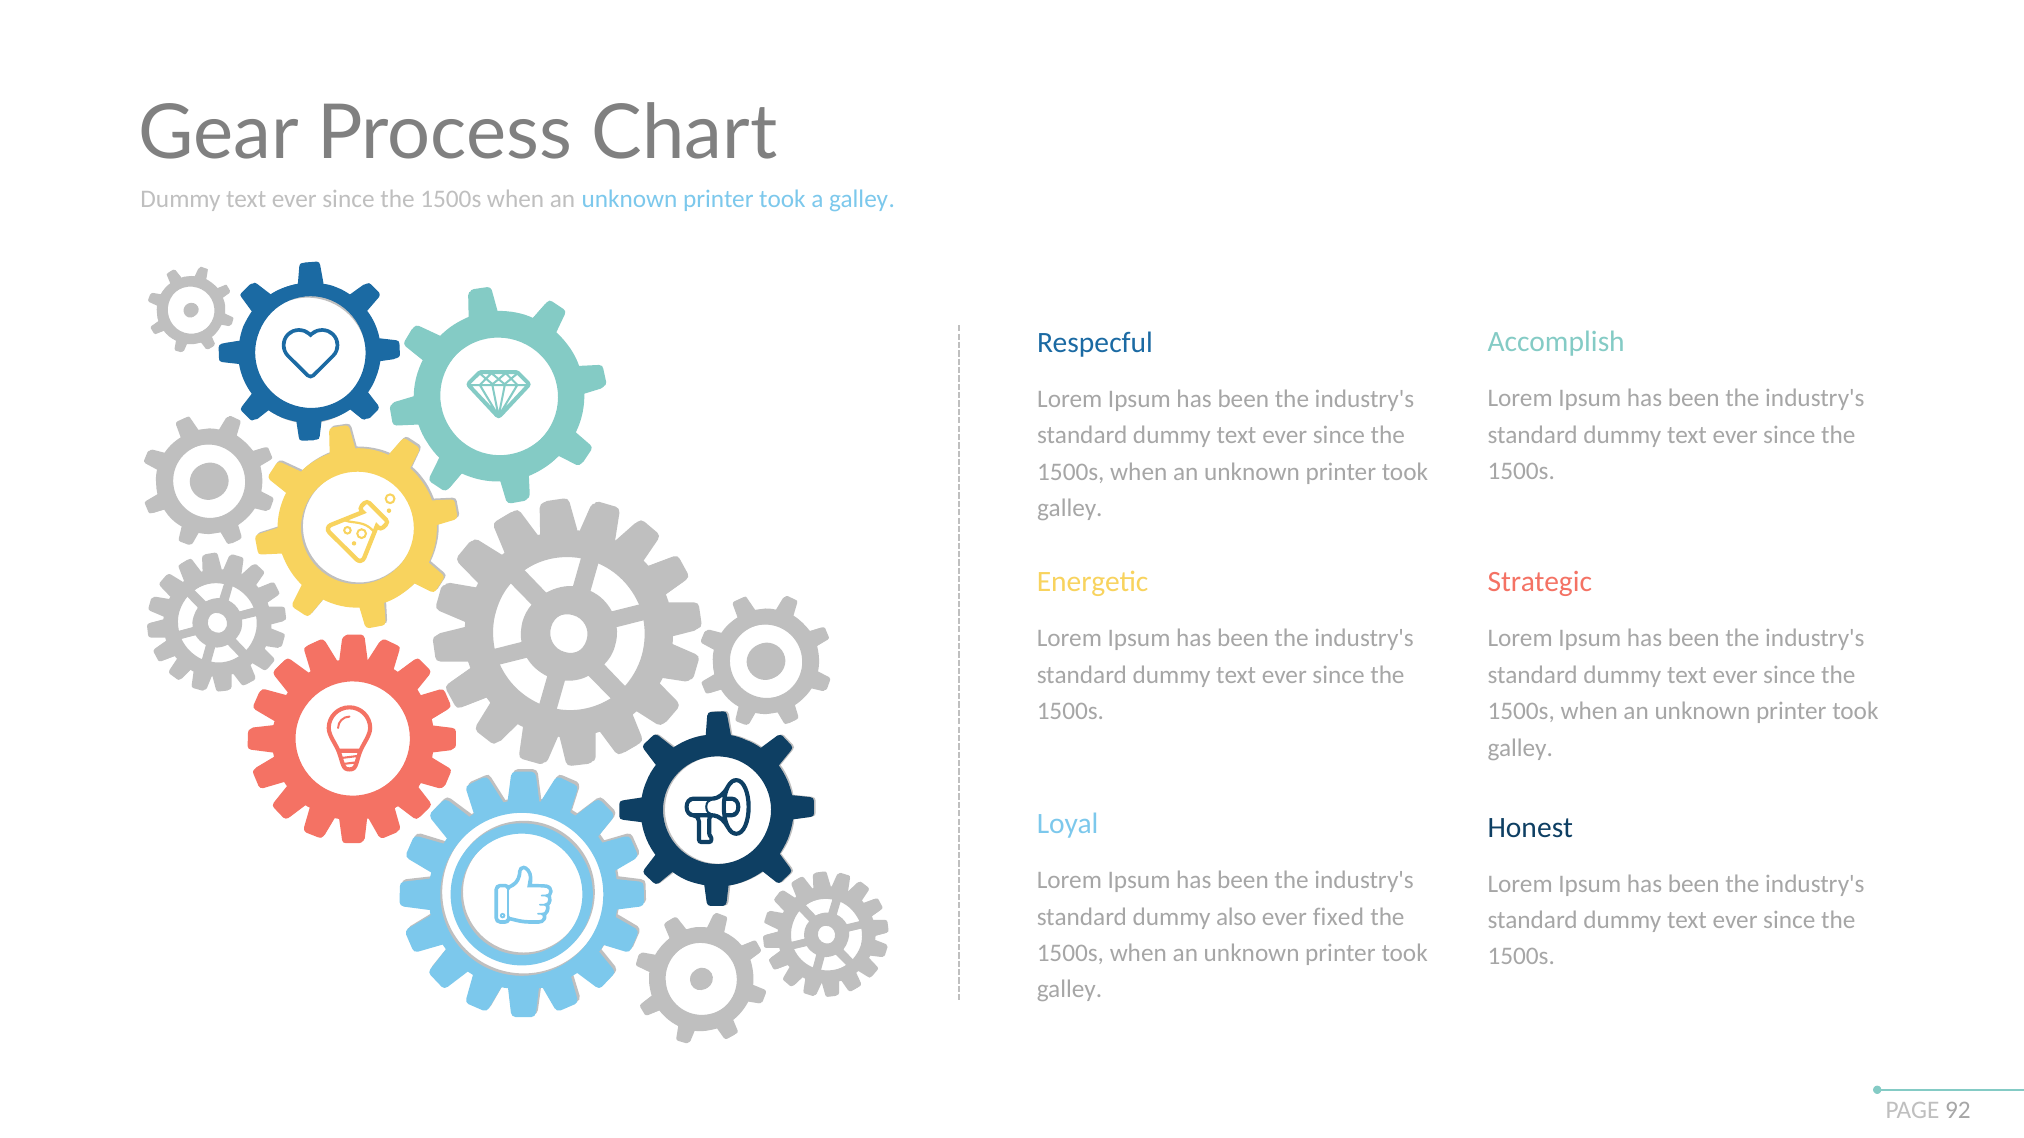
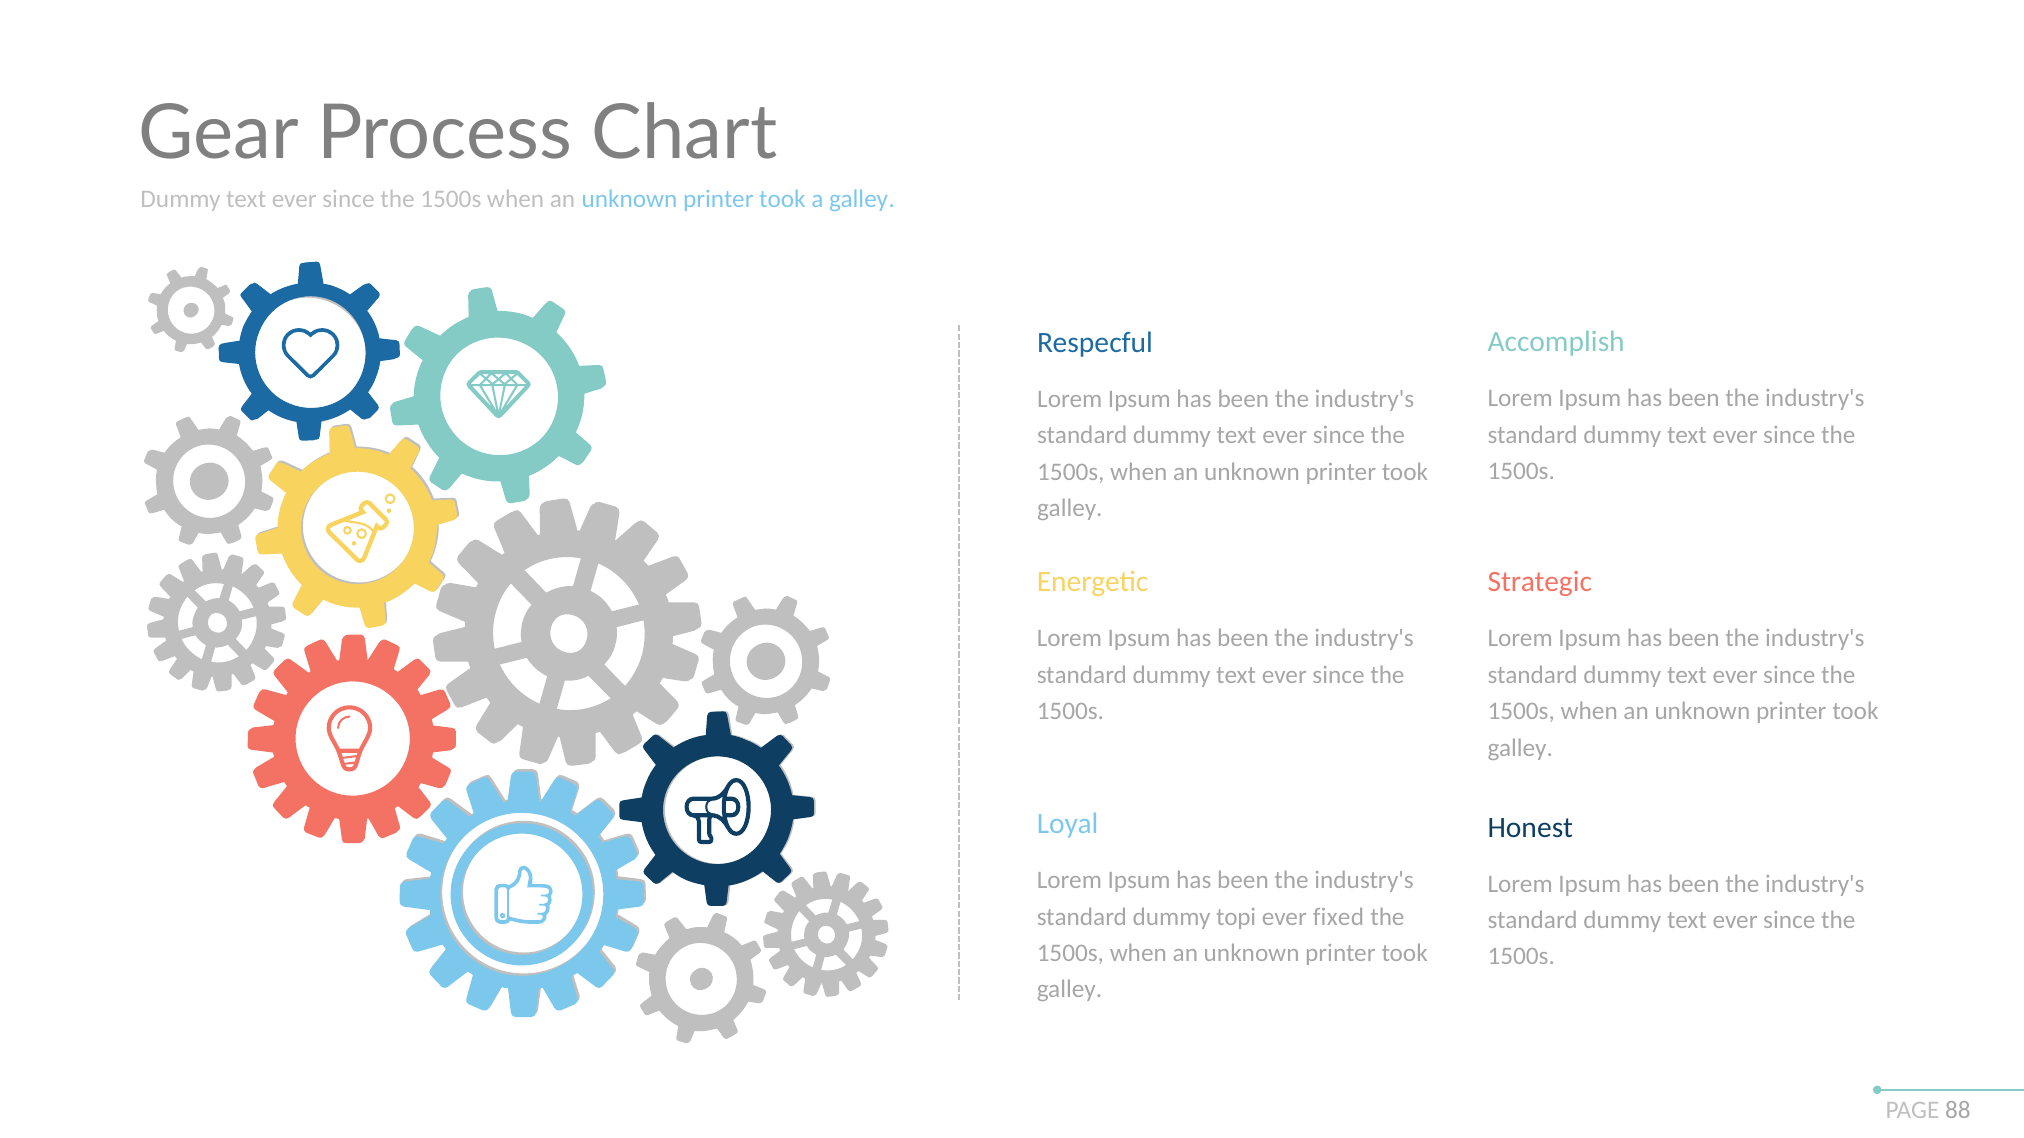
also: also -> topi (1236, 917)
92: 92 -> 88 (1958, 1111)
